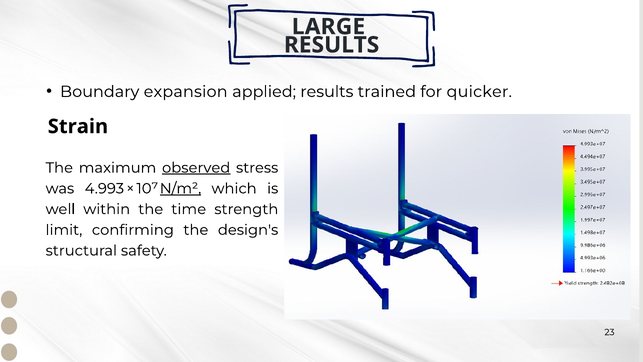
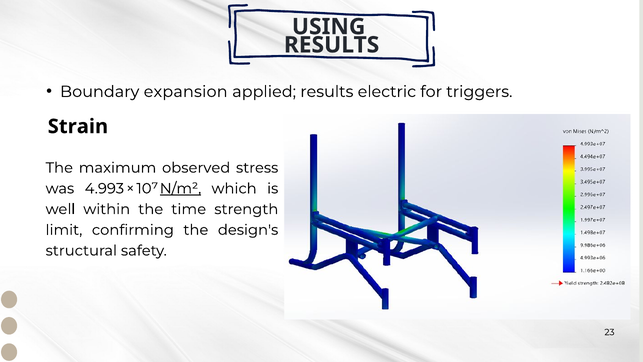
LARGE: LARGE -> USING (329, 27)
trained: trained -> electric (387, 92)
quicker: quicker -> triggers (479, 92)
observed underline: present -> none (196, 168)
